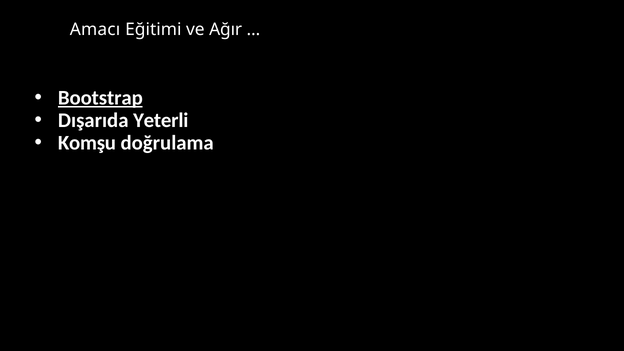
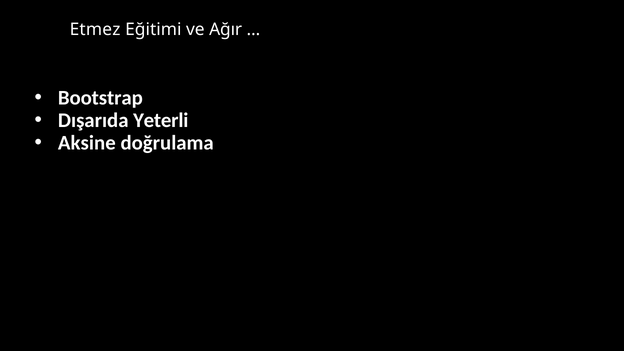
Amacı: Amacı -> Etmez (95, 30)
Bootstrap underline: present -> none (100, 98)
Komşu: Komşu -> Aksine (87, 143)
